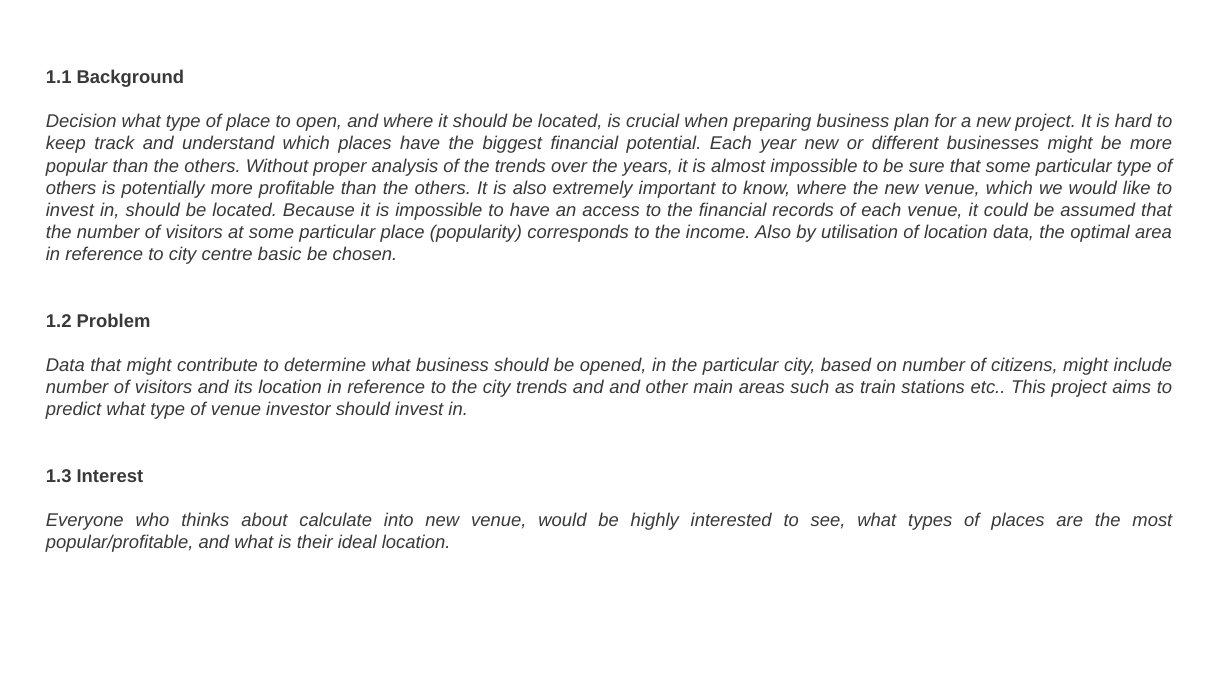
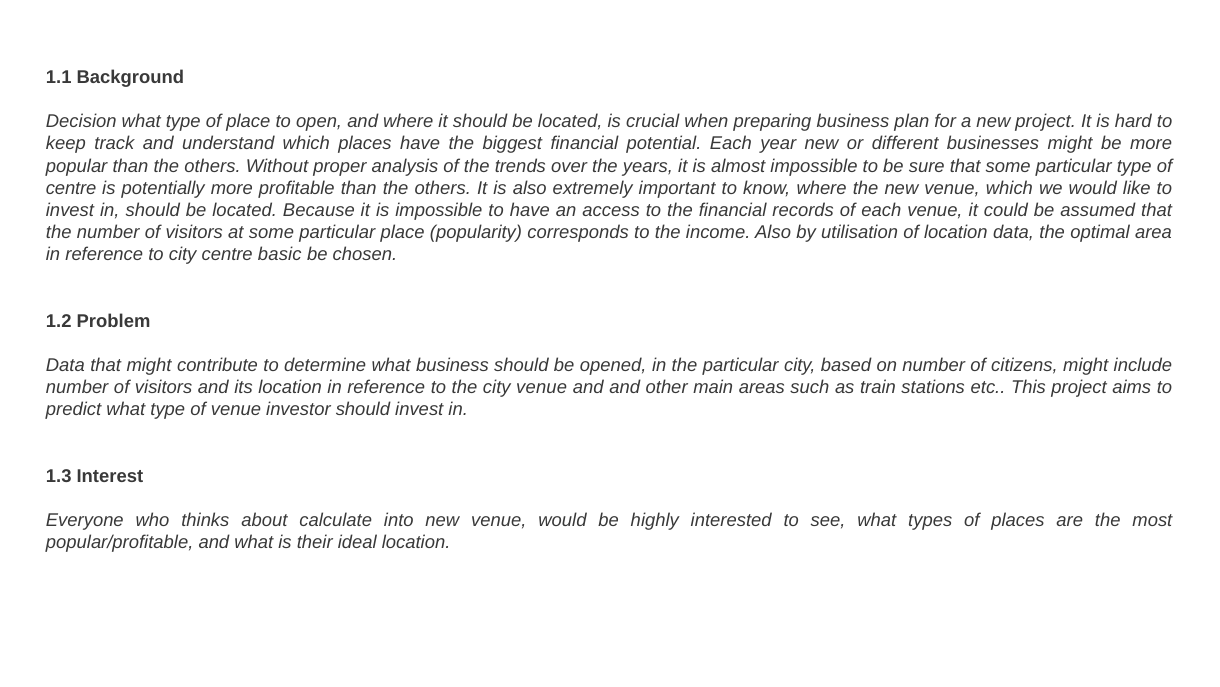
others: others -> centre (71, 188)
city trends: trends -> venue (542, 387)
